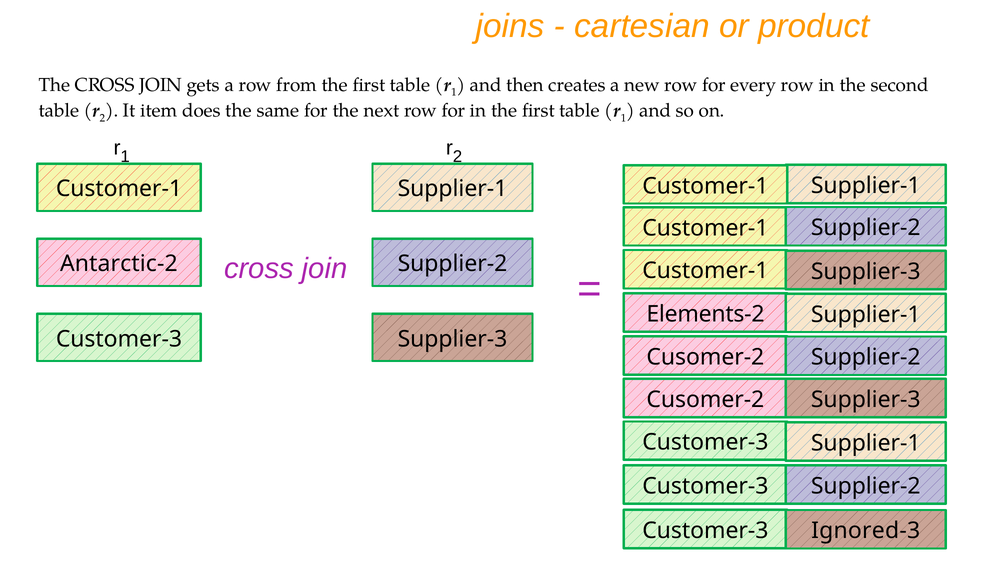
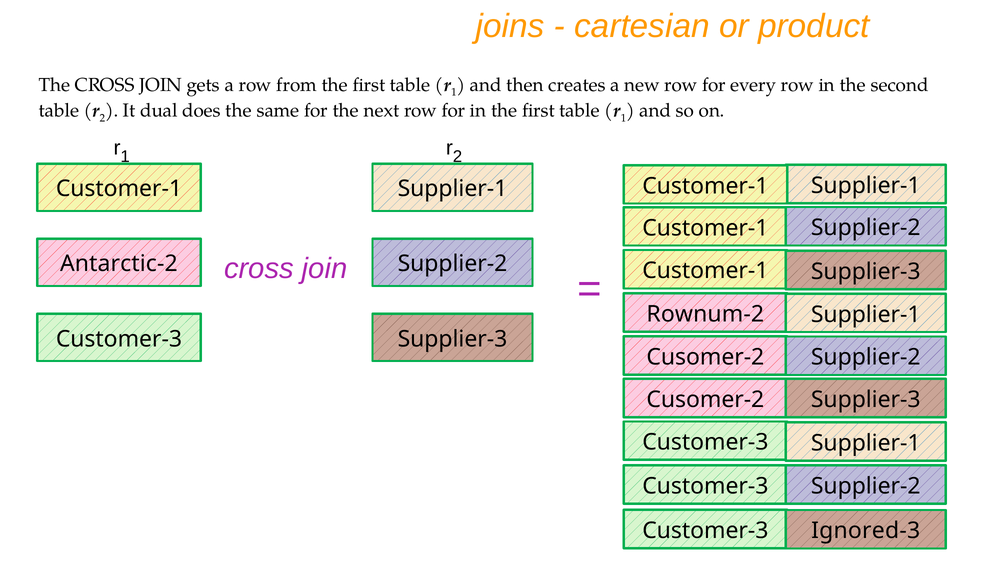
item: item -> dual (159, 111)
Elements-2: Elements-2 -> Rownum-2 (705, 314)
